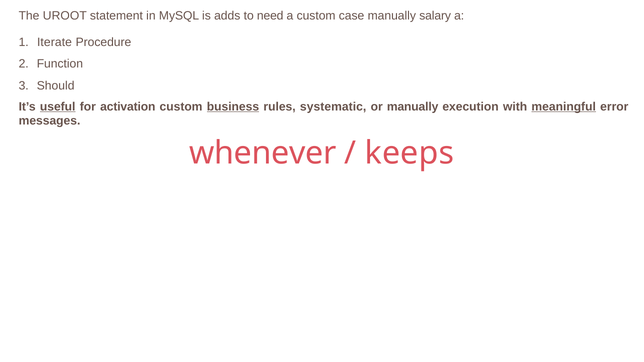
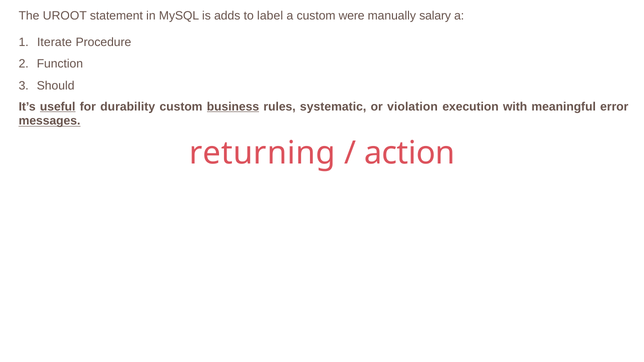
need: need -> label (270, 16)
case: case -> were (352, 16)
activation: activation -> durability (128, 107)
or manually: manually -> violation (413, 107)
meaningful underline: present -> none (564, 107)
messages underline: none -> present (50, 121)
whenever: whenever -> returning (263, 153)
keeps: keeps -> action (410, 153)
